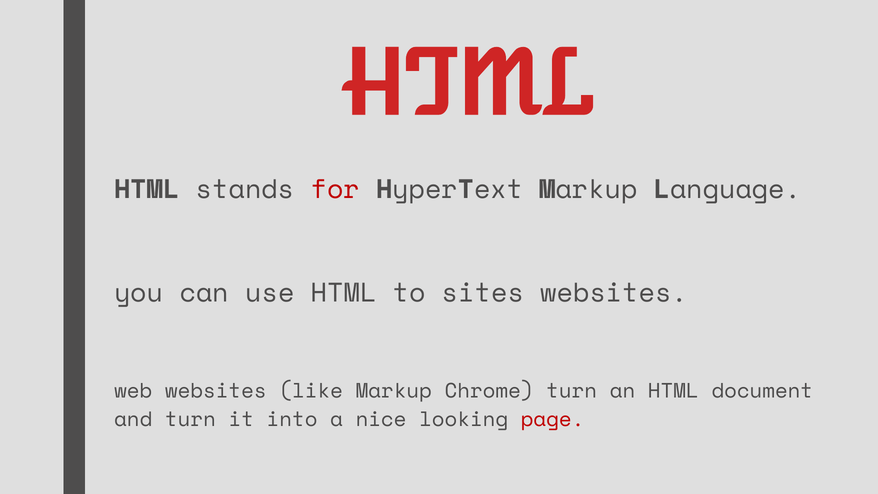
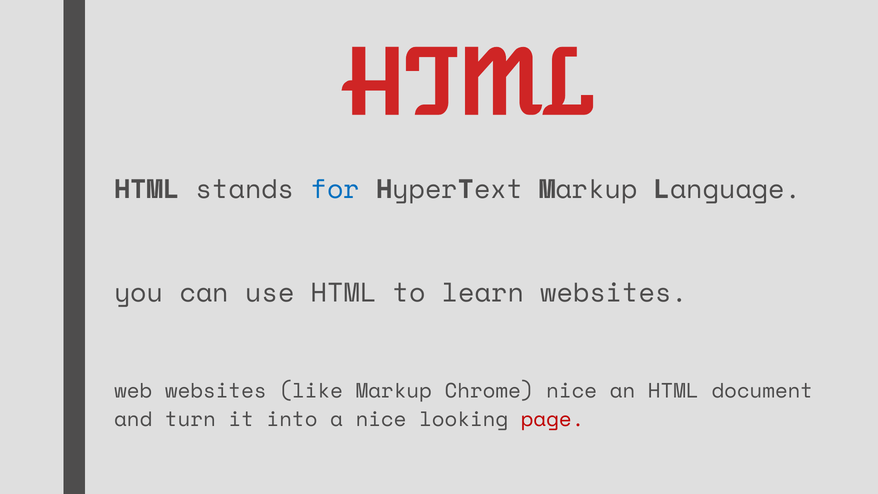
for colour: red -> blue (335, 189)
sites: sites -> learn (483, 293)
Chrome turn: turn -> nice (572, 391)
